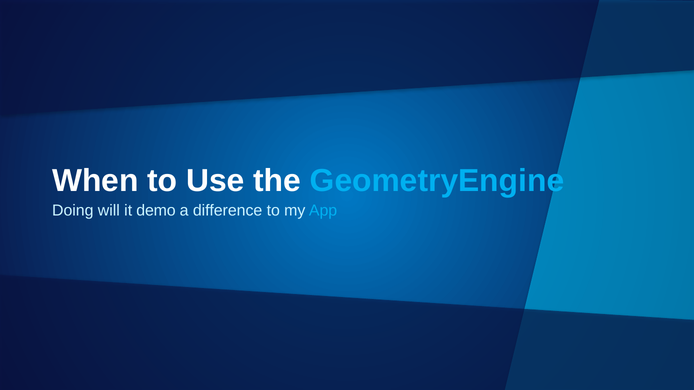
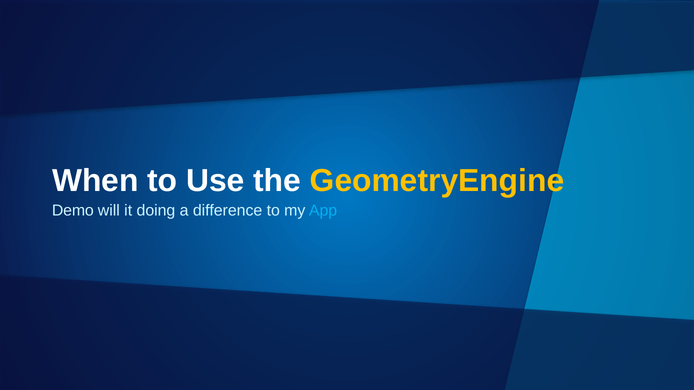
GeometryEngine colour: light blue -> yellow (437, 181)
Doing: Doing -> Demo (73, 211)
demo: demo -> doing (156, 211)
